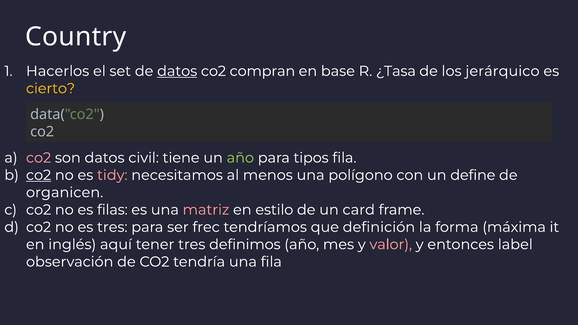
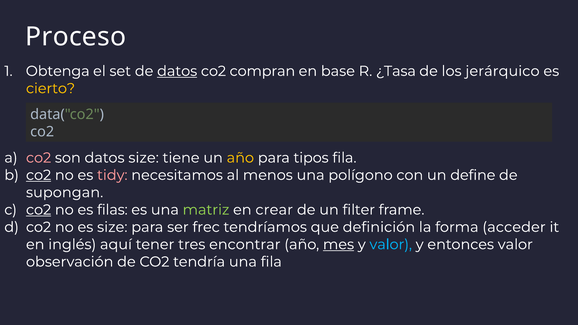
Country: Country -> Proceso (76, 37)
Hacerlos: Hacerlos -> Obtenga (58, 71)
datos civil: civil -> size (144, 158)
año colour: light green -> yellow (240, 158)
organicen: organicen -> supongan (65, 193)
co2 underline: none -> present (39, 210)
matriz colour: pink -> light green (206, 210)
estilo: estilo -> crear (274, 210)
card: card -> filter (359, 210)
es tres: tres -> size (112, 227)
máxima: máxima -> acceder (514, 227)
definimos: definimos -> encontrar (245, 245)
mes underline: none -> present (339, 245)
valor colour: pink -> light blue (391, 245)
entonces label: label -> valor (515, 245)
